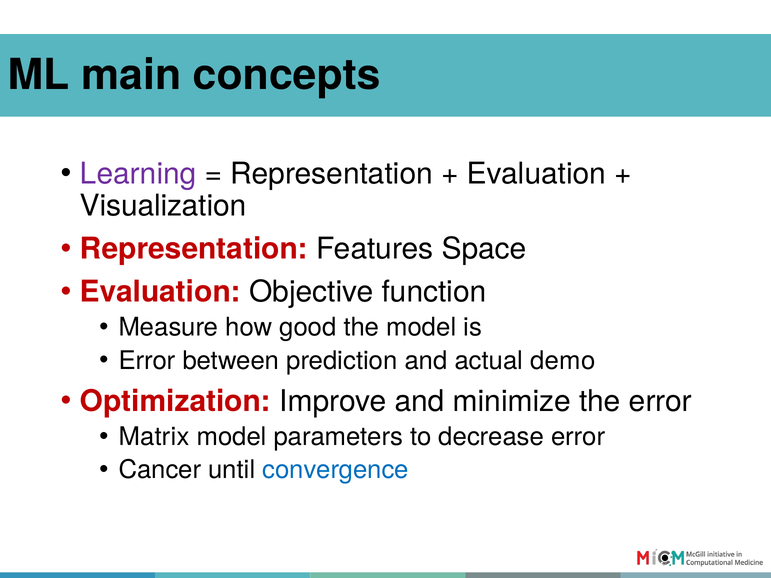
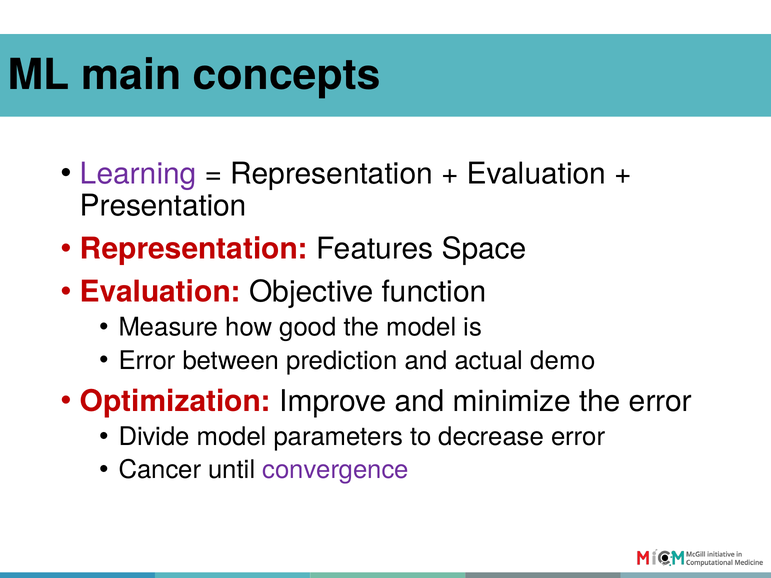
Visualization: Visualization -> Presentation (163, 206)
Matrix: Matrix -> Divide (154, 437)
convergence colour: blue -> purple (336, 470)
